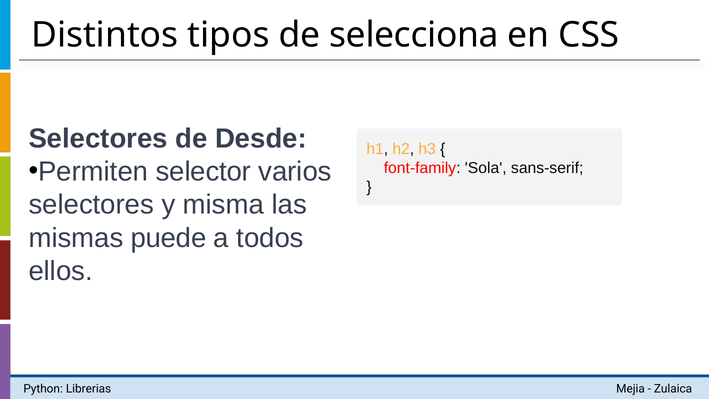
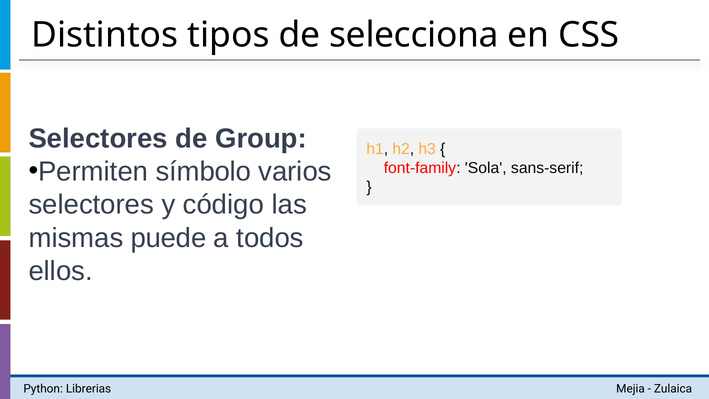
Desde: Desde -> Group (261, 139)
selector: selector -> símbolo (203, 172)
misma: misma -> código (223, 205)
